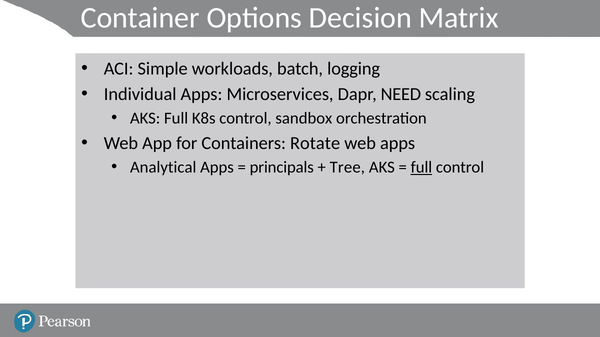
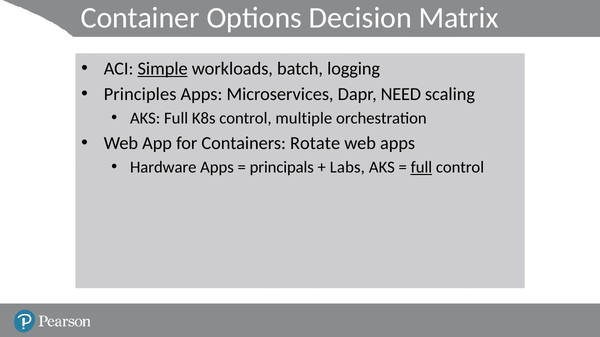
Simple underline: none -> present (163, 69)
Individual: Individual -> Principles (140, 94)
sandbox: sandbox -> multiple (304, 119)
Analytical: Analytical -> Hardware (163, 168)
Tree: Tree -> Labs (347, 168)
